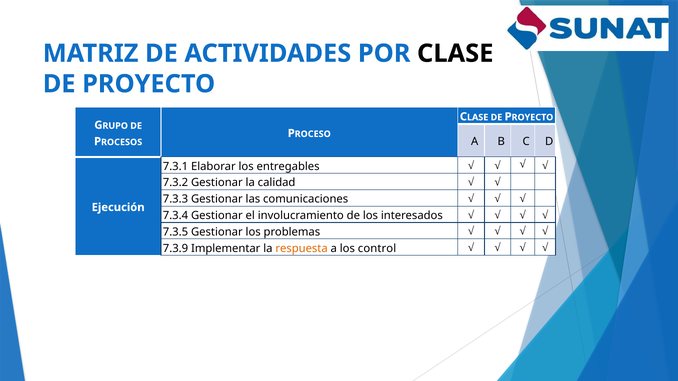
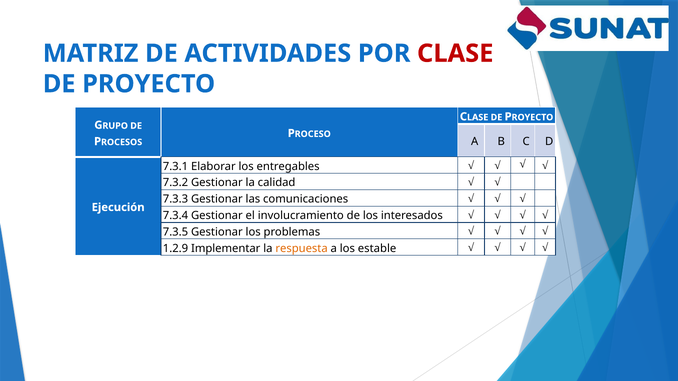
CLASE colour: black -> red (455, 53)
7.3.9: 7.3.9 -> 1.2.9 (176, 249)
control: control -> estable (377, 249)
